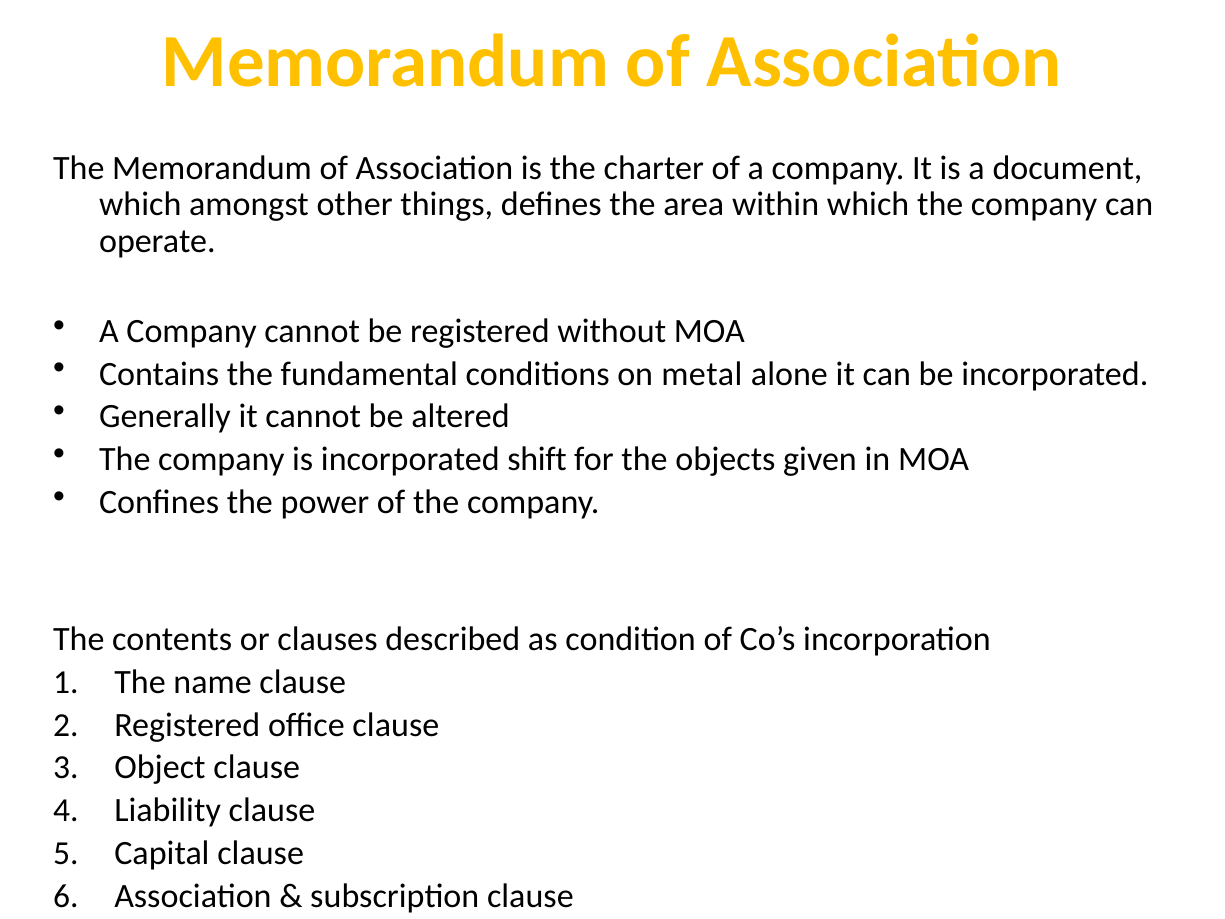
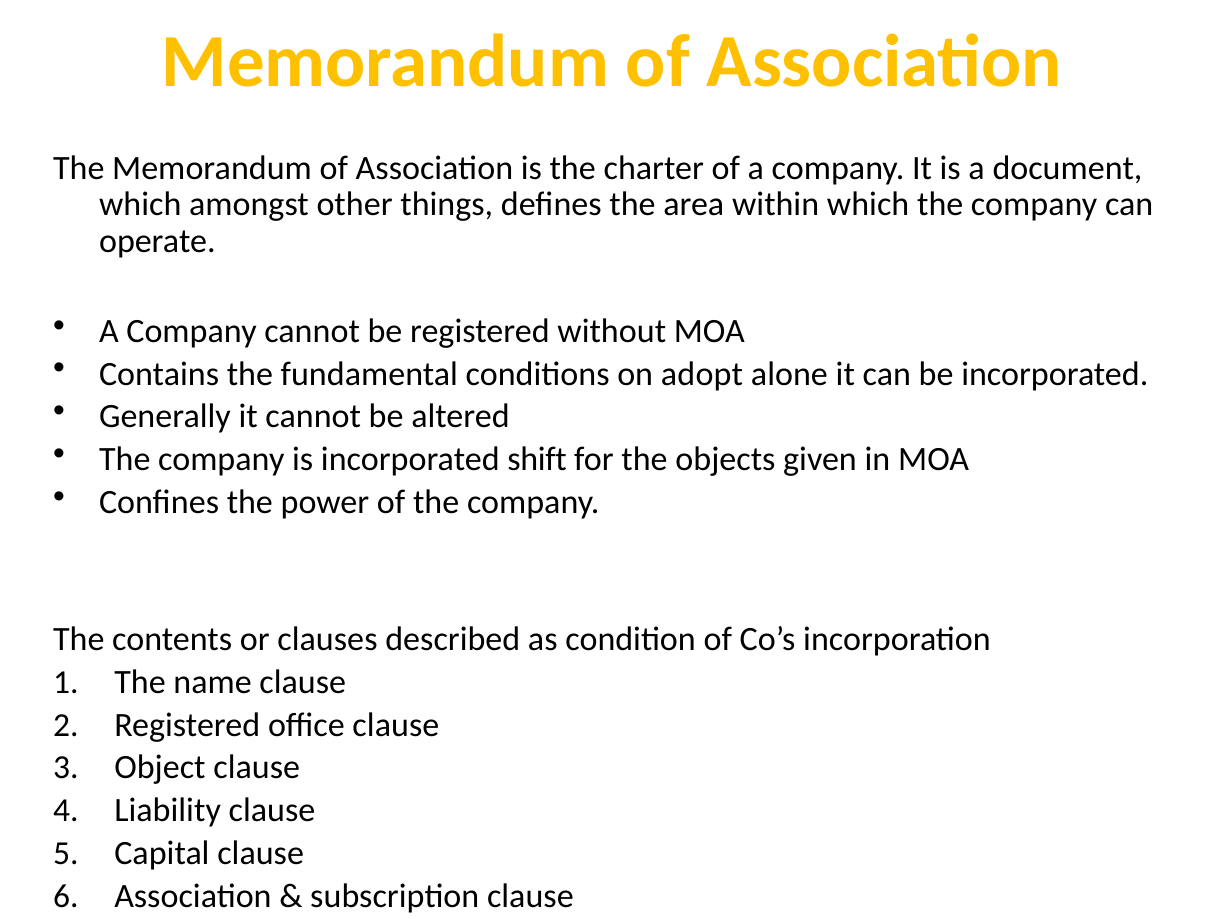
metal: metal -> adopt (702, 374)
